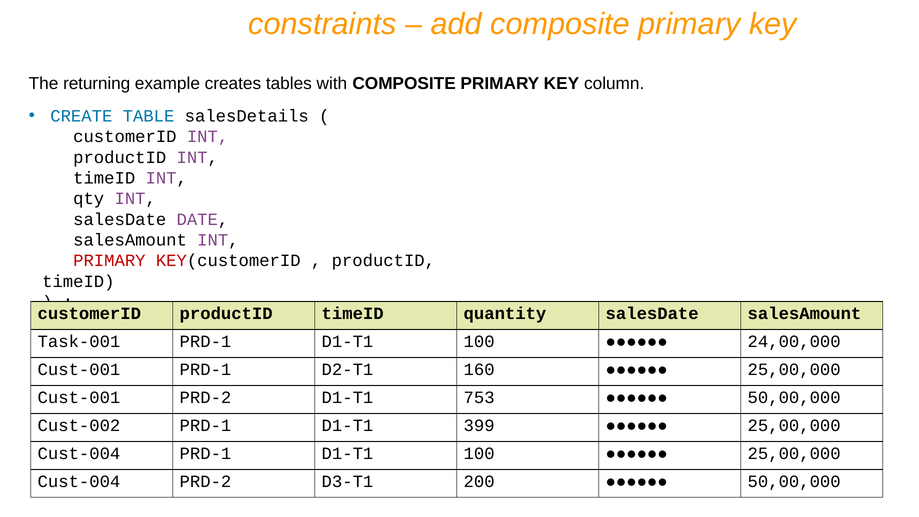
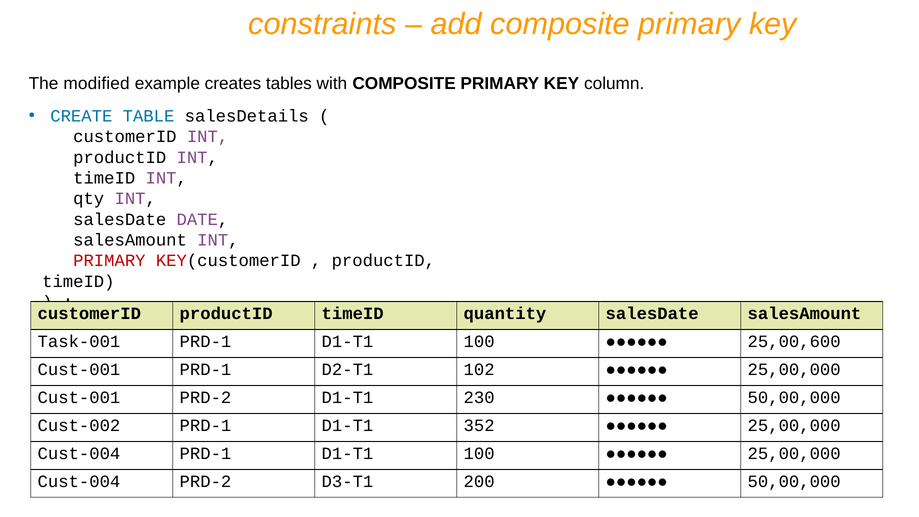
returning: returning -> modified (97, 83)
24,00,000: 24,00,000 -> 25,00,600 (794, 342)
160: 160 -> 102 (479, 370)
753: 753 -> 230 (479, 398)
399: 399 -> 352 (479, 426)
